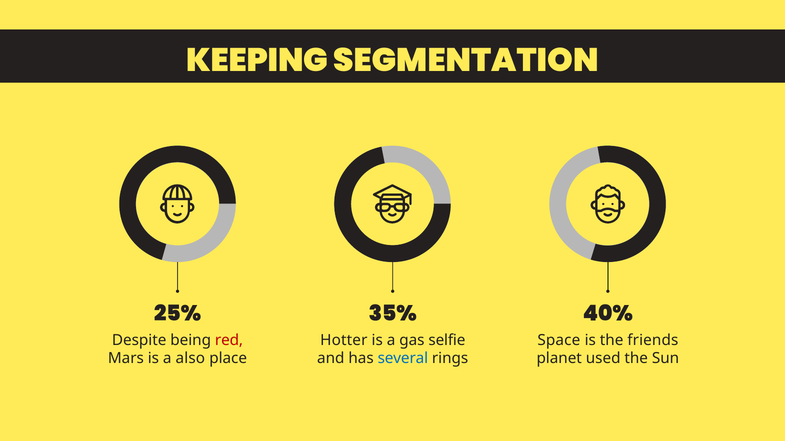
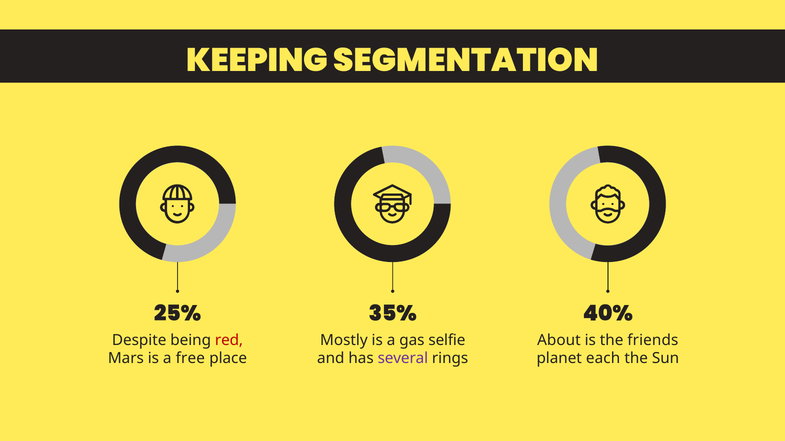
Hotter: Hotter -> Mostly (344, 340)
Space: Space -> About (559, 340)
also: also -> free (190, 359)
several colour: blue -> purple (403, 359)
used: used -> each (603, 359)
